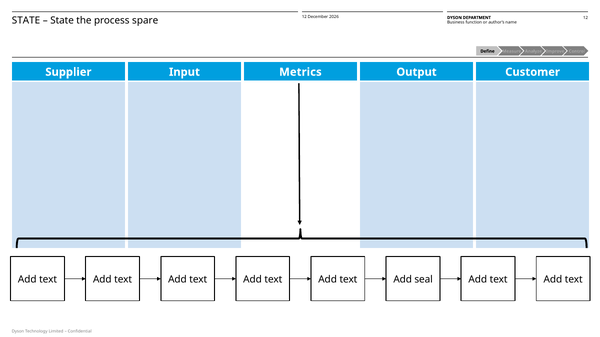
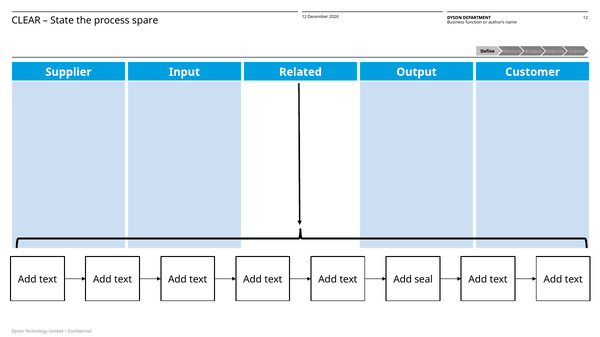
STATE: STATE -> CLEAR (26, 20)
Metrics: Metrics -> Related (300, 72)
